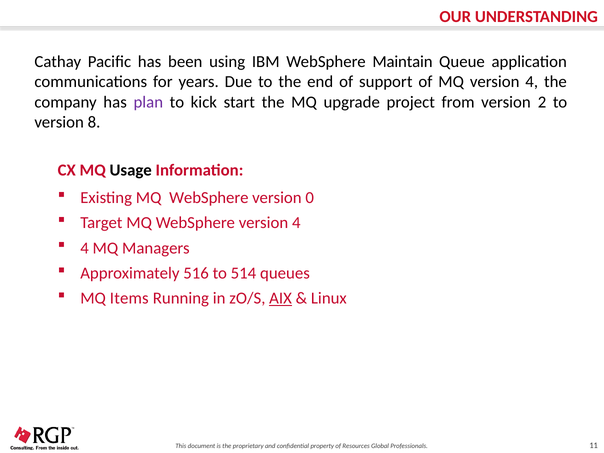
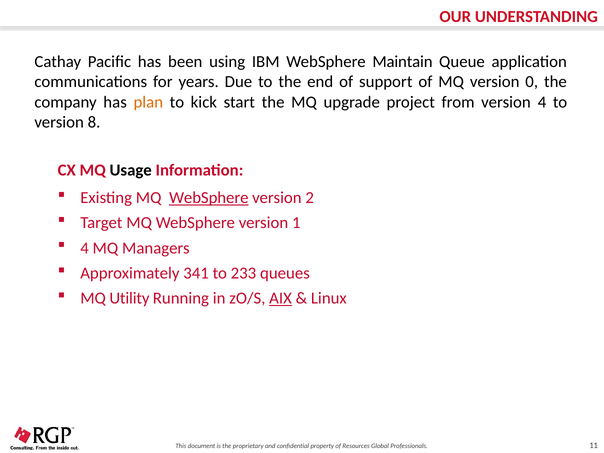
MQ version 4: 4 -> 0 (532, 82)
plan colour: purple -> orange (148, 102)
version 2: 2 -> 4 (542, 102)
WebSphere underline: none -> present (209, 198)
0: 0 -> 2 (310, 198)
WebSphere version 4: 4 -> 1 (296, 223)
516: 516 -> 341 (196, 273)
514: 514 -> 233 (243, 273)
Items: Items -> Utility (129, 298)
